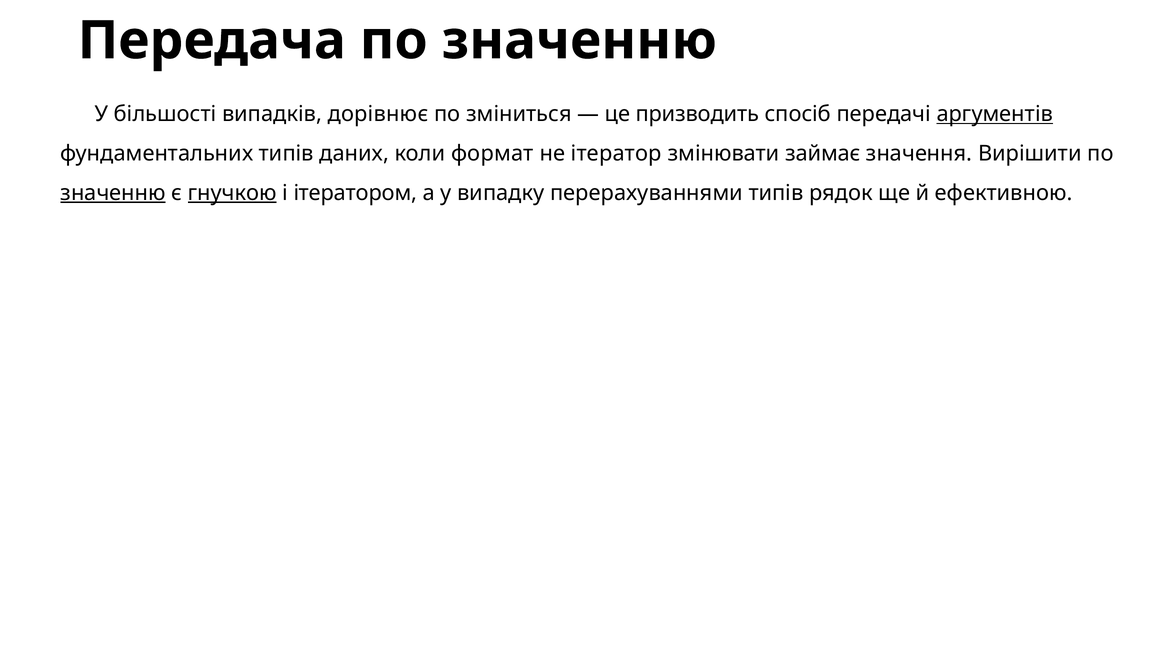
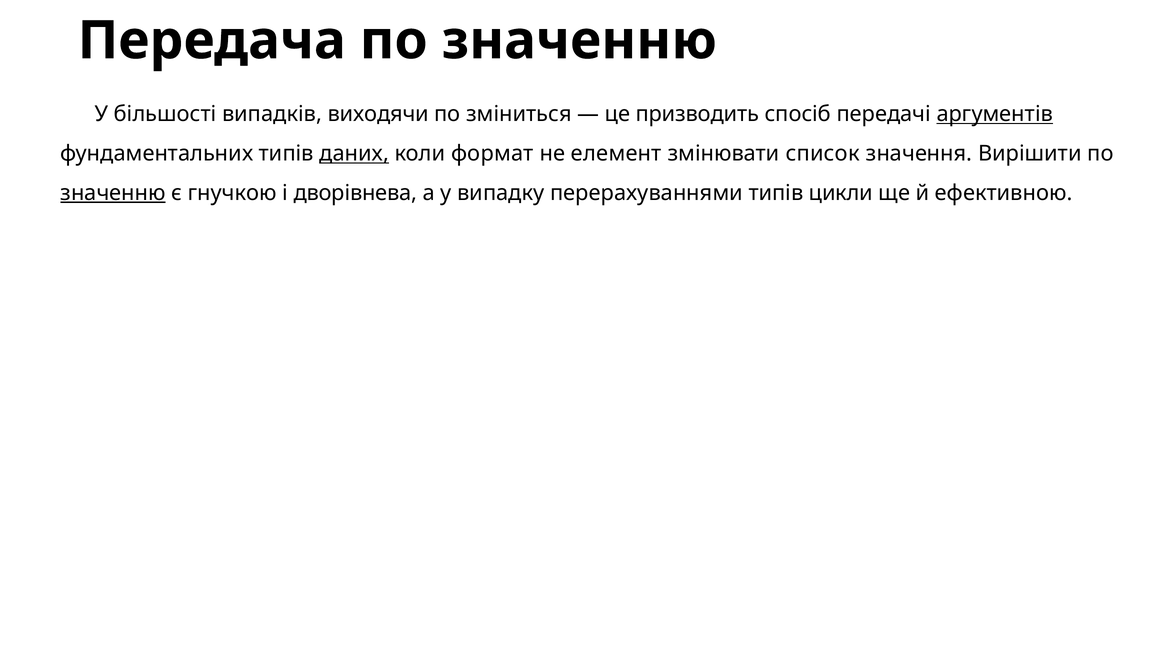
дорівнює: дорівнює -> виходячи (378, 114)
даних underline: none -> present (354, 153)
ітератор: ітератор -> елемент (616, 153)
займає: займає -> список (823, 153)
гнучкою underline: present -> none (232, 193)
ітератором: ітератором -> дворівнева (355, 193)
рядок: рядок -> цикли (841, 193)
